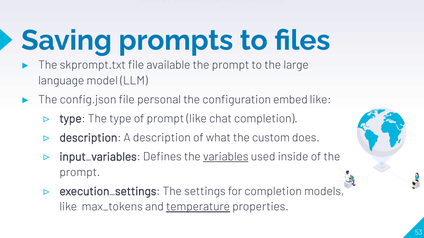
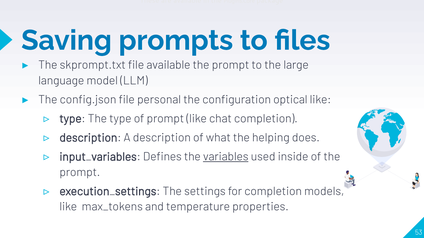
embed: embed -> optical (290, 100)
custom: custom -> helping (271, 138)
temperature underline: present -> none (198, 207)
